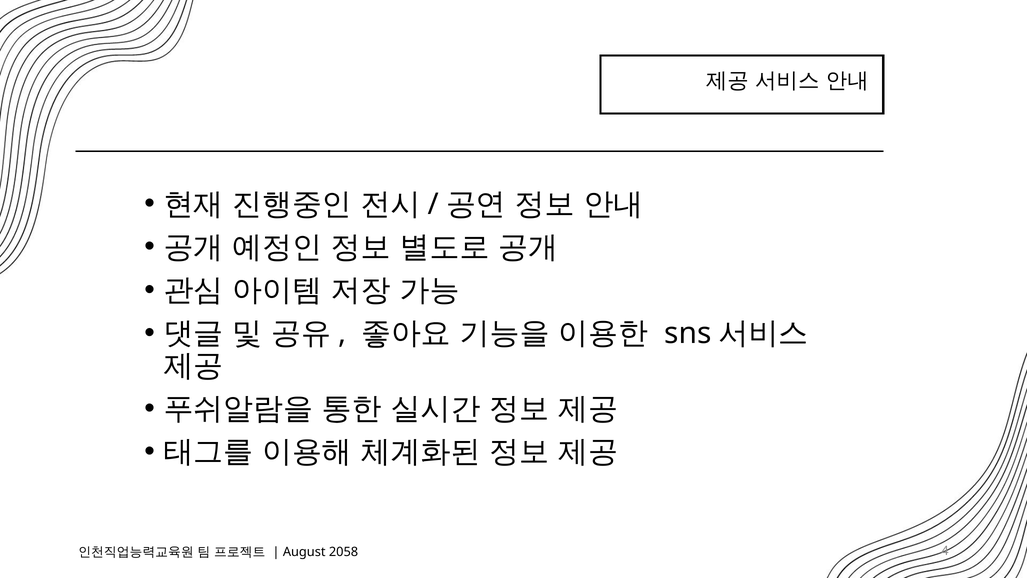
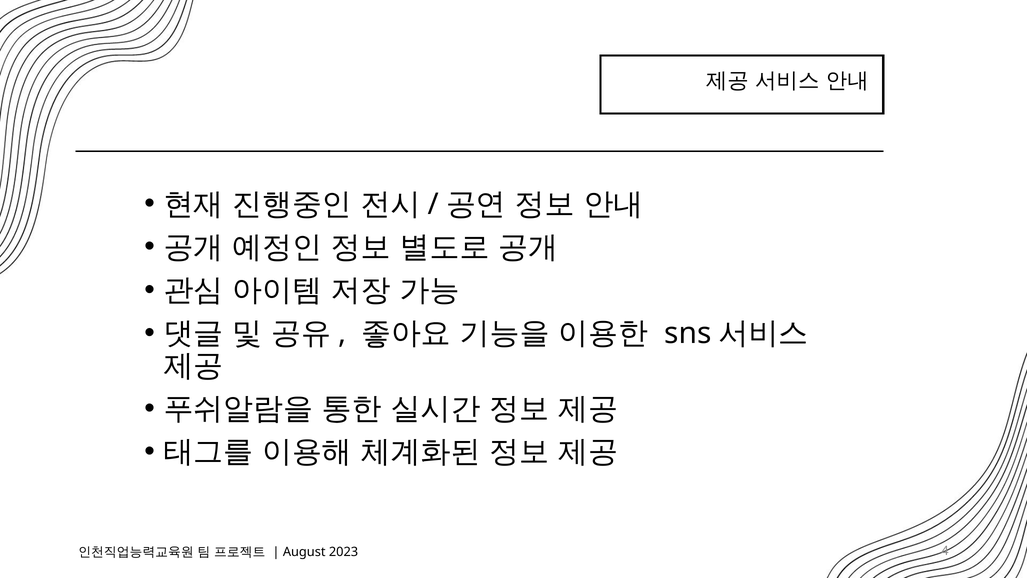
2058: 2058 -> 2023 (344, 552)
